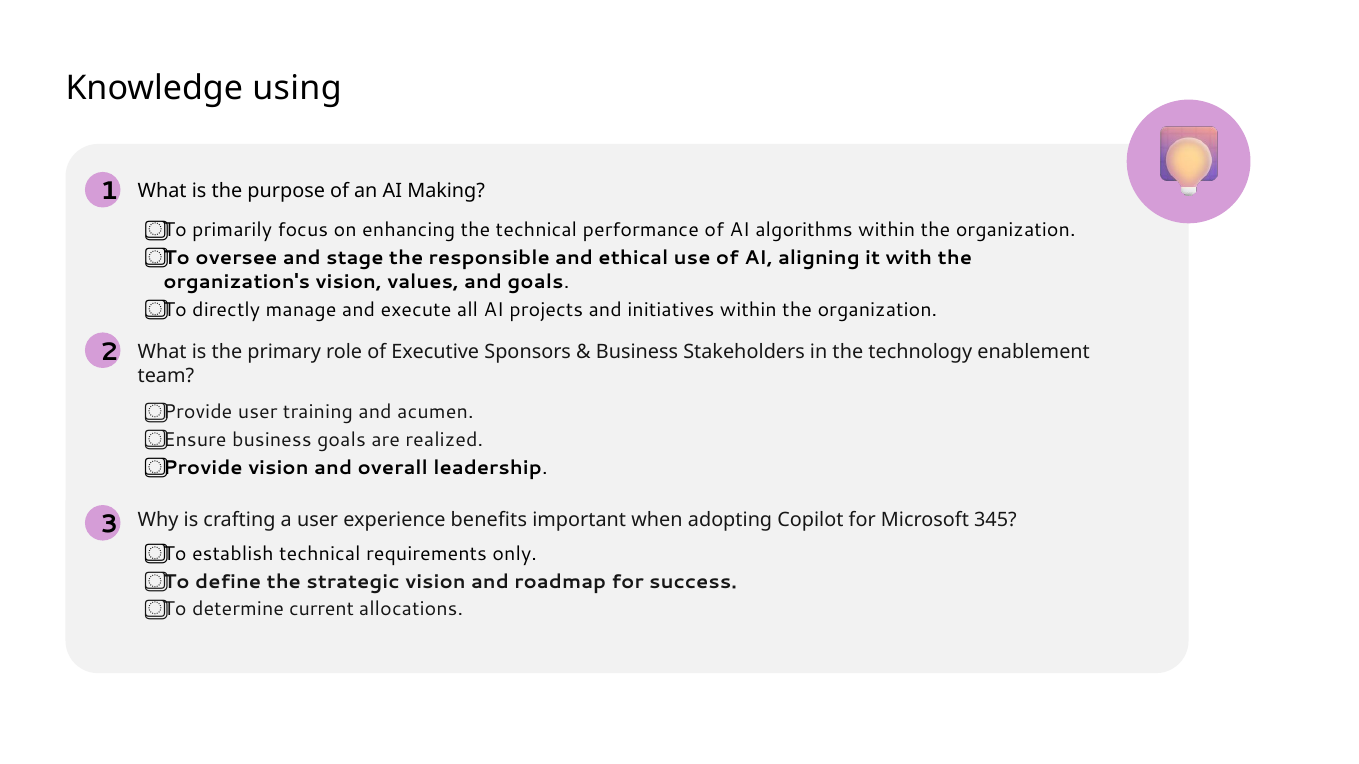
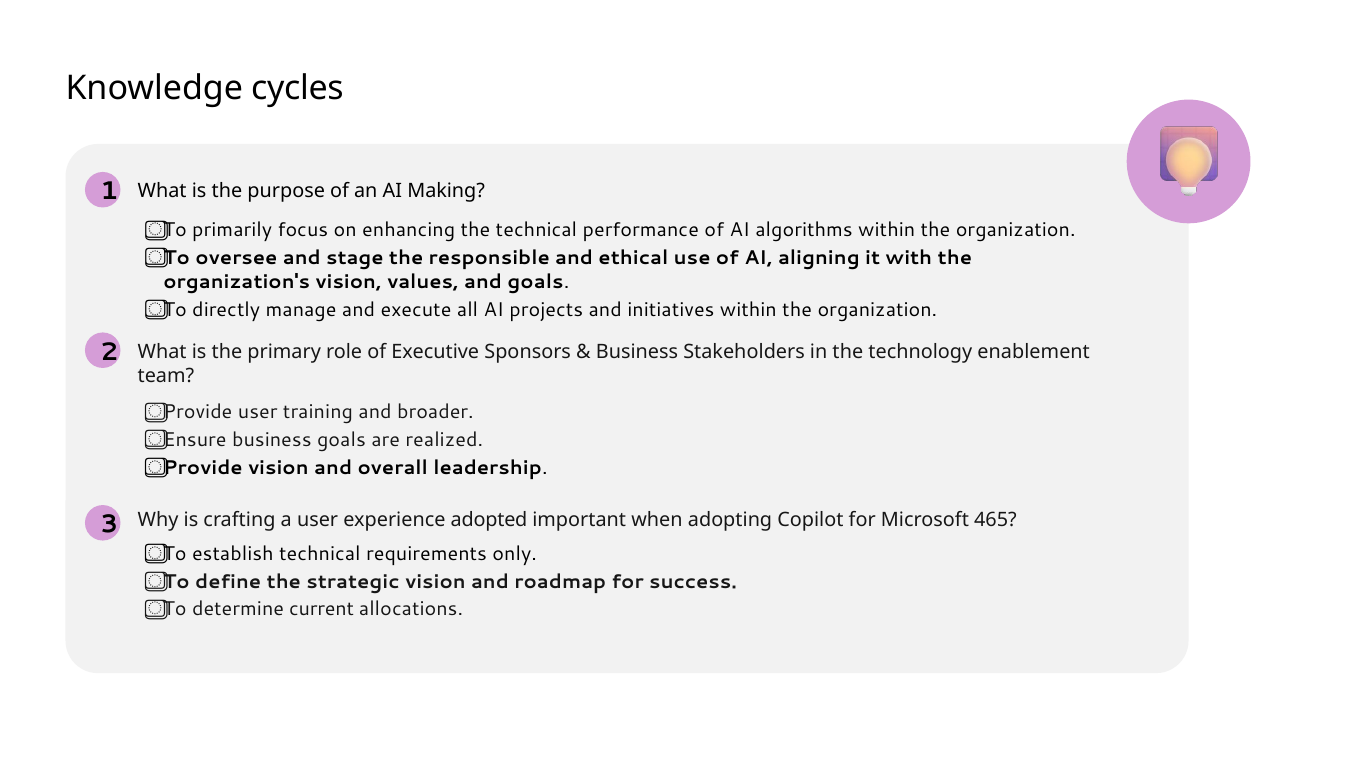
using: using -> cycles (297, 88)
acumen: acumen -> broader (435, 413)
benefits: benefits -> adopted (489, 520)
345: 345 -> 465 (995, 520)
